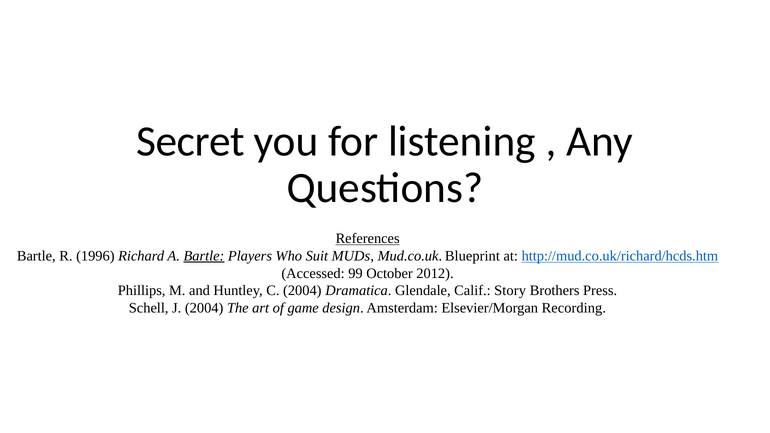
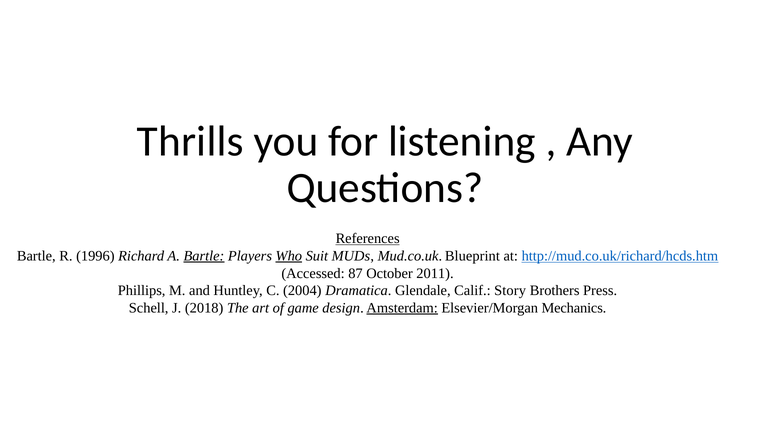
Secret: Secret -> Thrills (190, 141)
Who underline: none -> present (289, 256)
99: 99 -> 87 (355, 273)
2012: 2012 -> 2011 (435, 273)
J 2004: 2004 -> 2018 (204, 308)
Amsterdam underline: none -> present (402, 308)
Recording: Recording -> Mechanics (574, 308)
